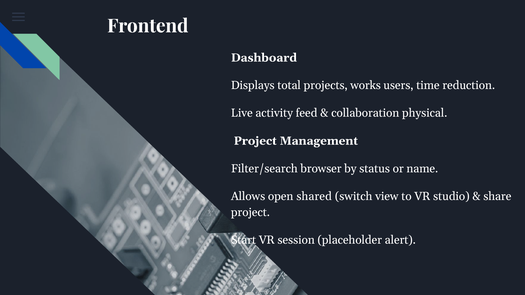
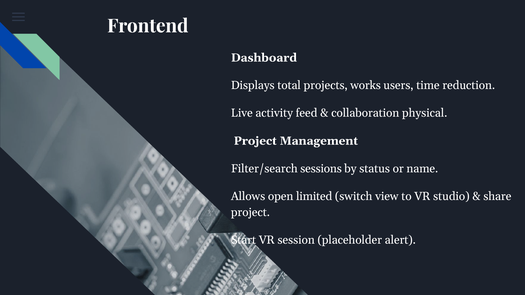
browser: browser -> sessions (321, 169)
shared: shared -> limited (314, 196)
